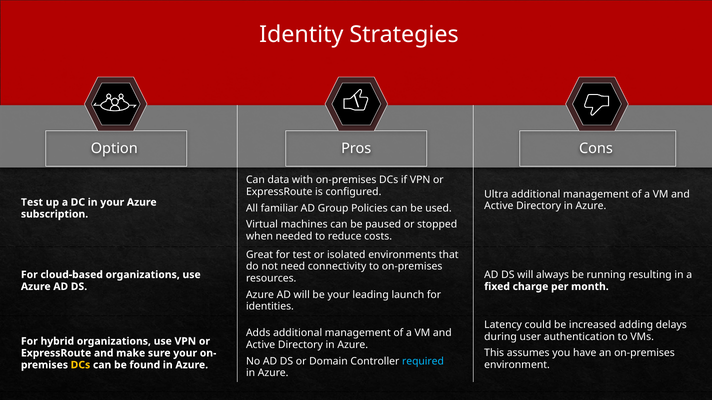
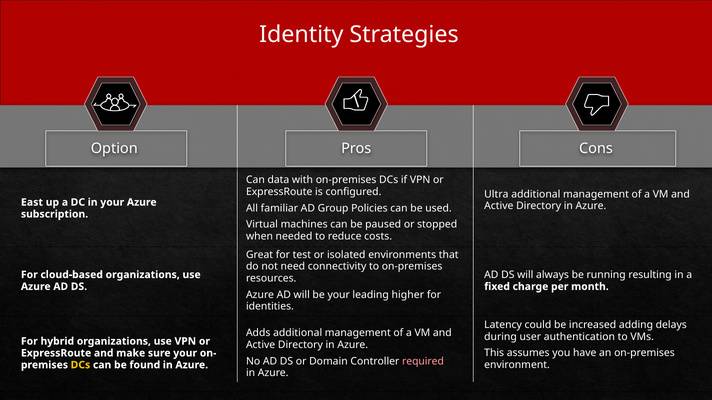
Test: Test -> East (32, 202)
launch: launch -> higher (408, 295)
required colour: light blue -> pink (423, 362)
